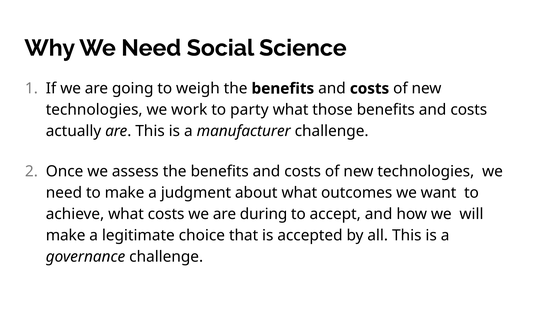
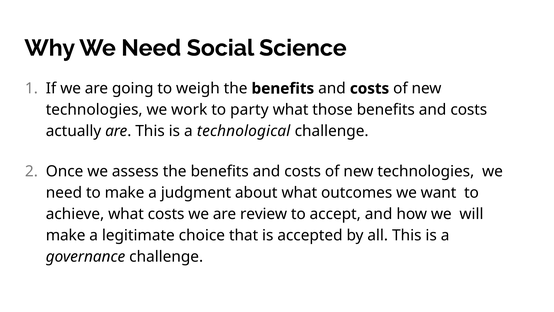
manufacturer: manufacturer -> technological (244, 131)
during: during -> review (264, 214)
